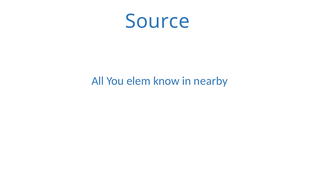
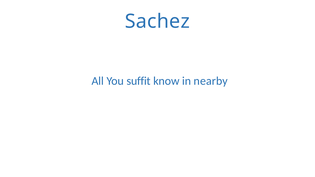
Source: Source -> Sachez (157, 21)
elem: elem -> suffit (139, 81)
